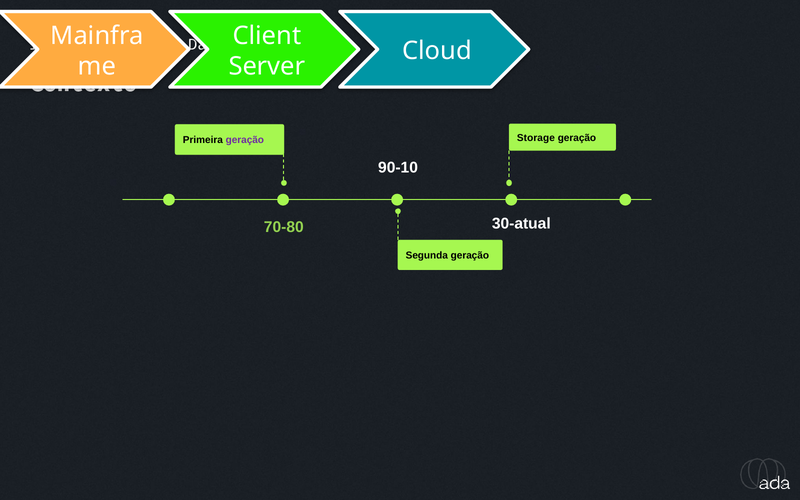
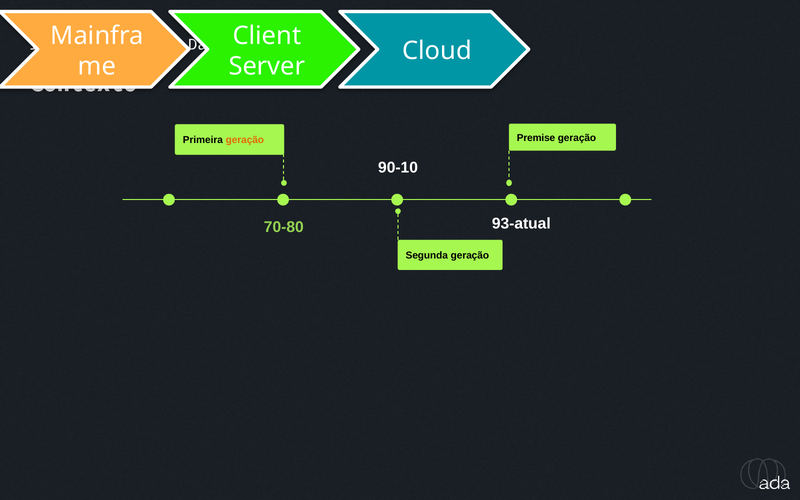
Storage: Storage -> Premise (536, 138)
geração colour: purple -> orange (245, 140)
30-atual: 30-atual -> 93-atual (521, 224)
